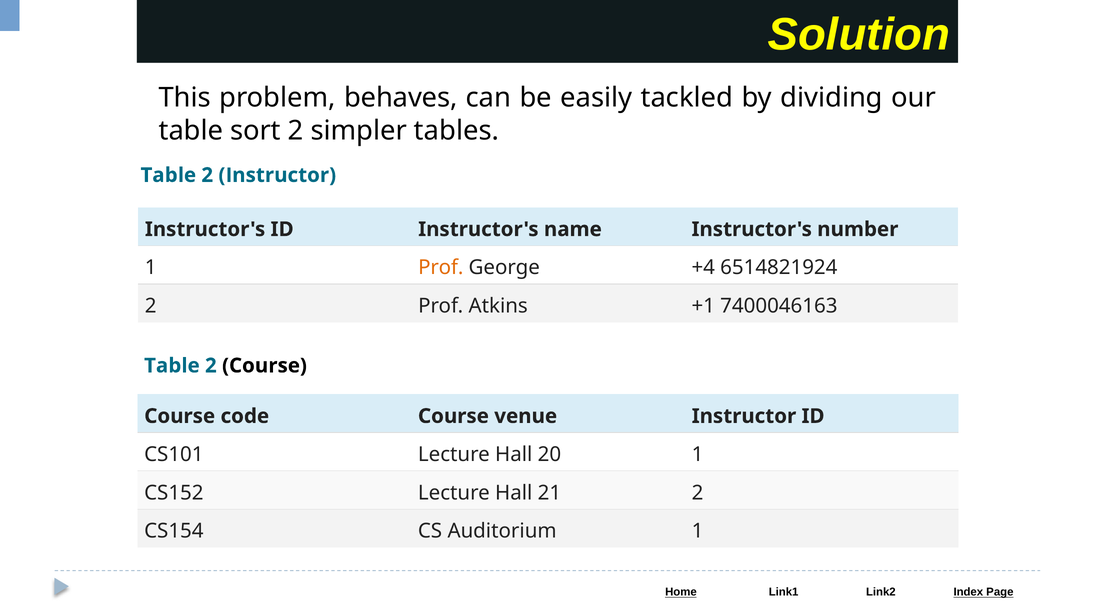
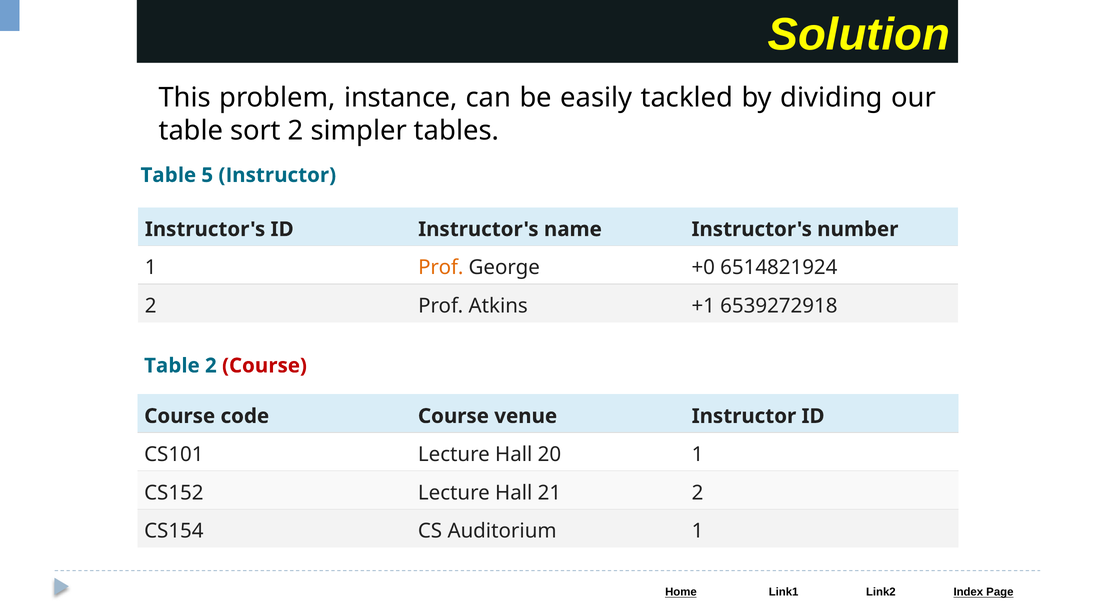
behaves: behaves -> instance (401, 98)
2: 2 -> 5 (207, 175)
+4: +4 -> +0 (703, 268)
7400046163: 7400046163 -> 6539272918 (779, 306)
Course colour: black -> red (264, 366)
